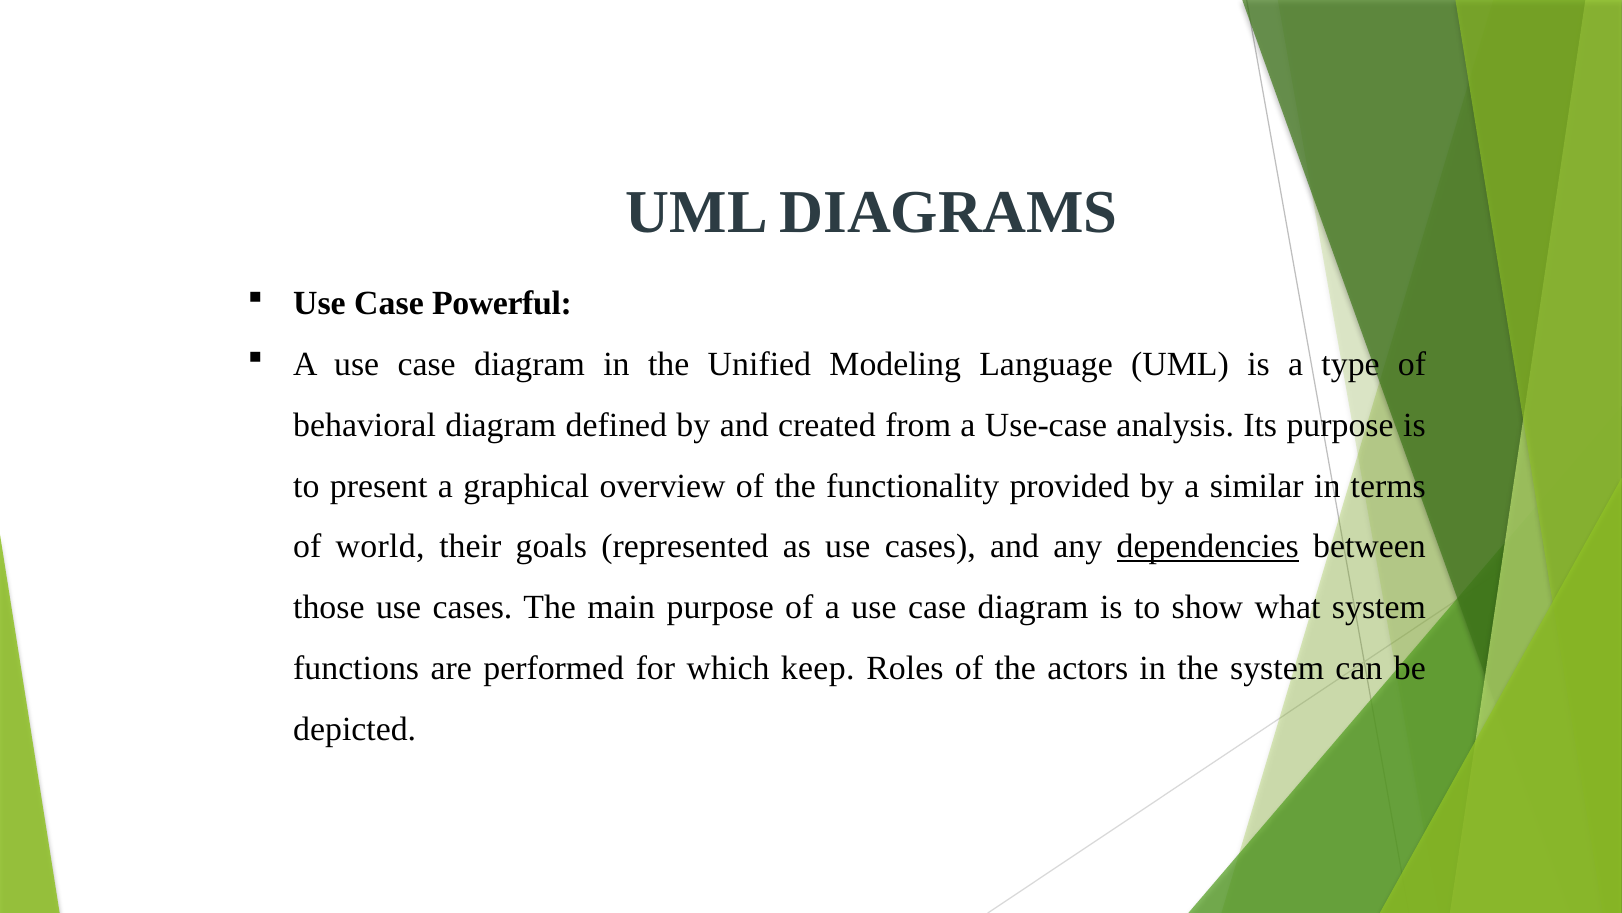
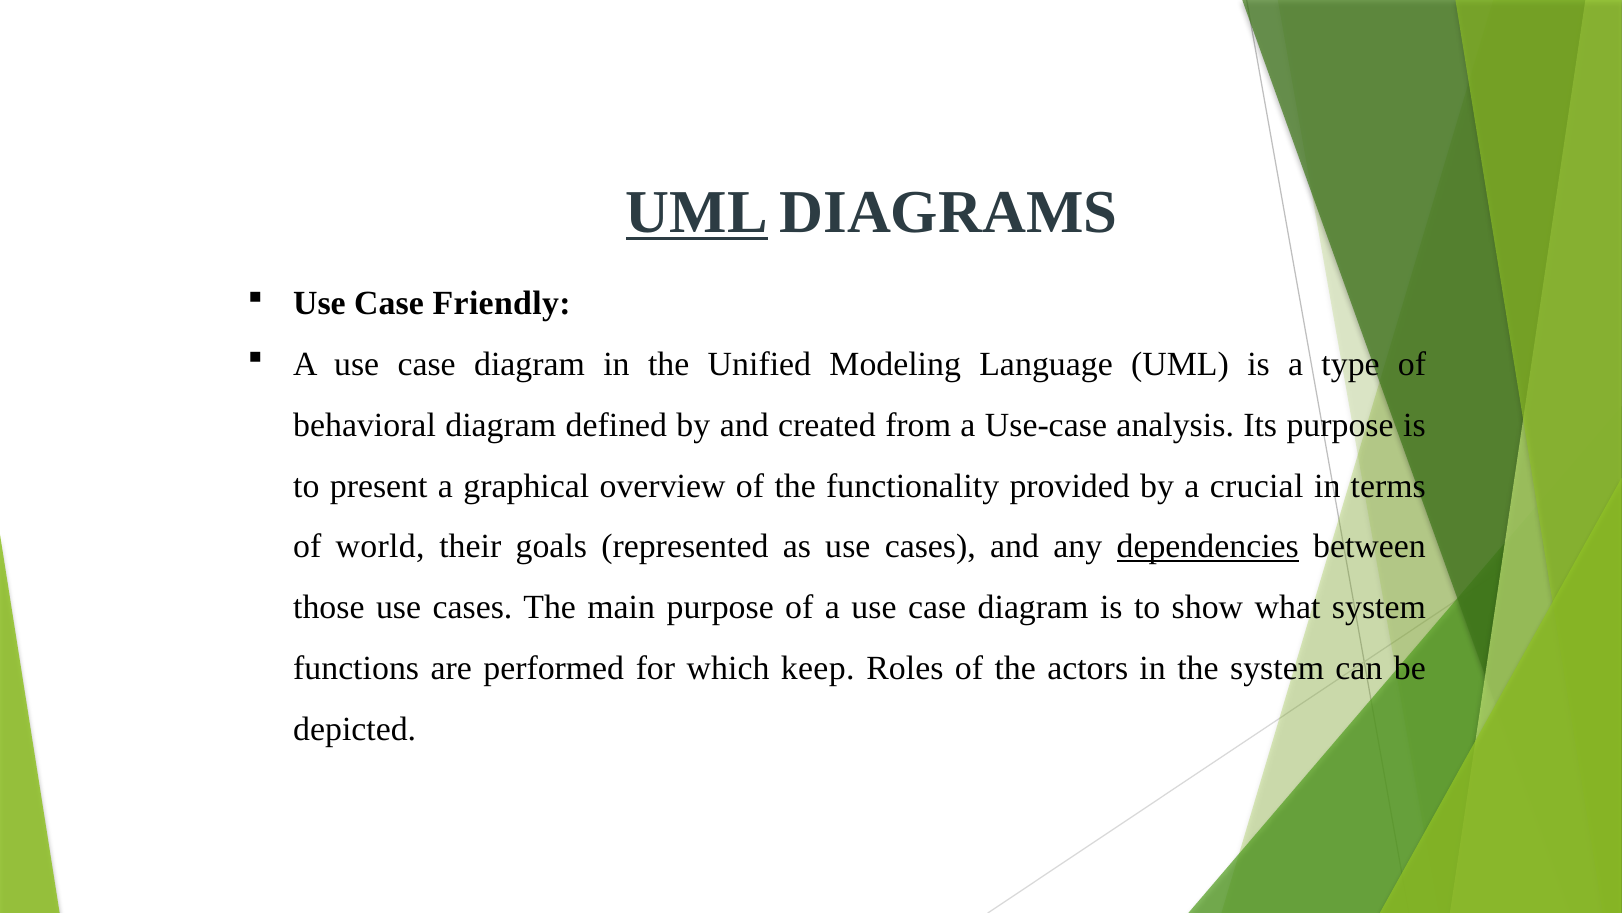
UML underline: none -> present (697, 212)
Powerful: Powerful -> Friendly (502, 303)
similar: similar -> crucial (1257, 486)
